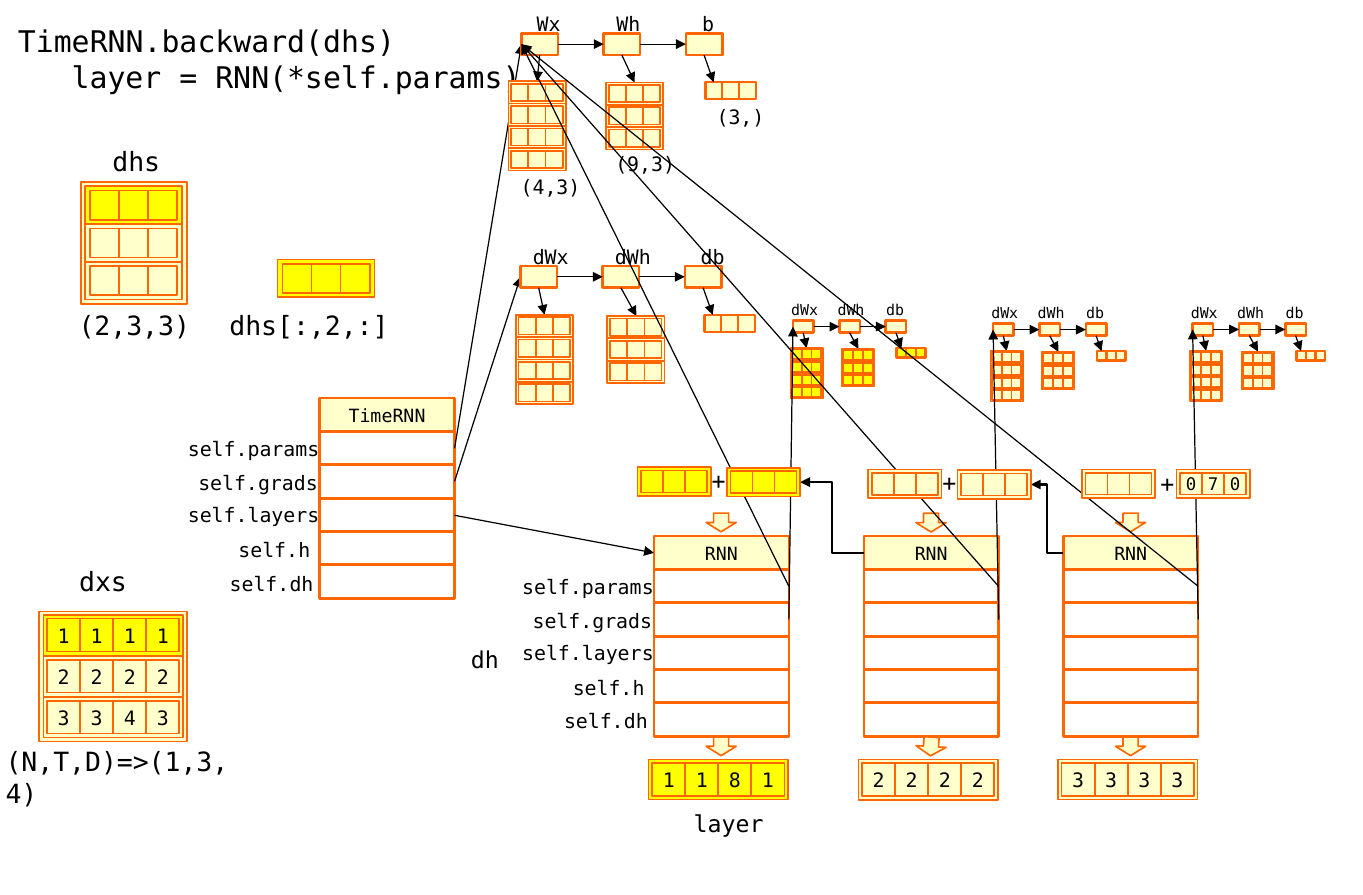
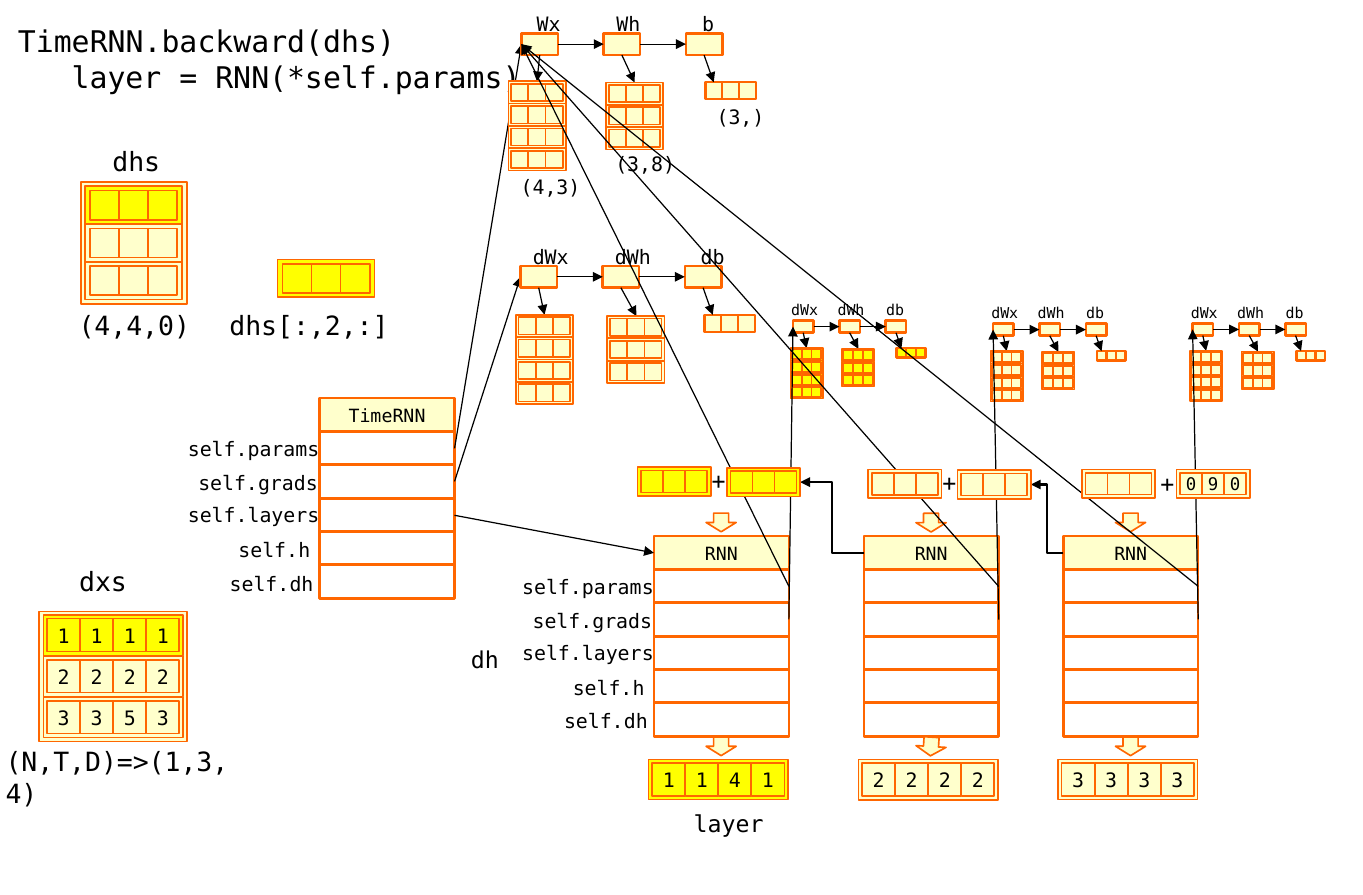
9,3: 9,3 -> 3,8 (645, 165)
2,3,3: 2,3,3 -> 4,4,0 (134, 327)
7: 7 -> 9 (1213, 485)
3 4: 4 -> 5 (130, 719)
1 8: 8 -> 4 (735, 781)
